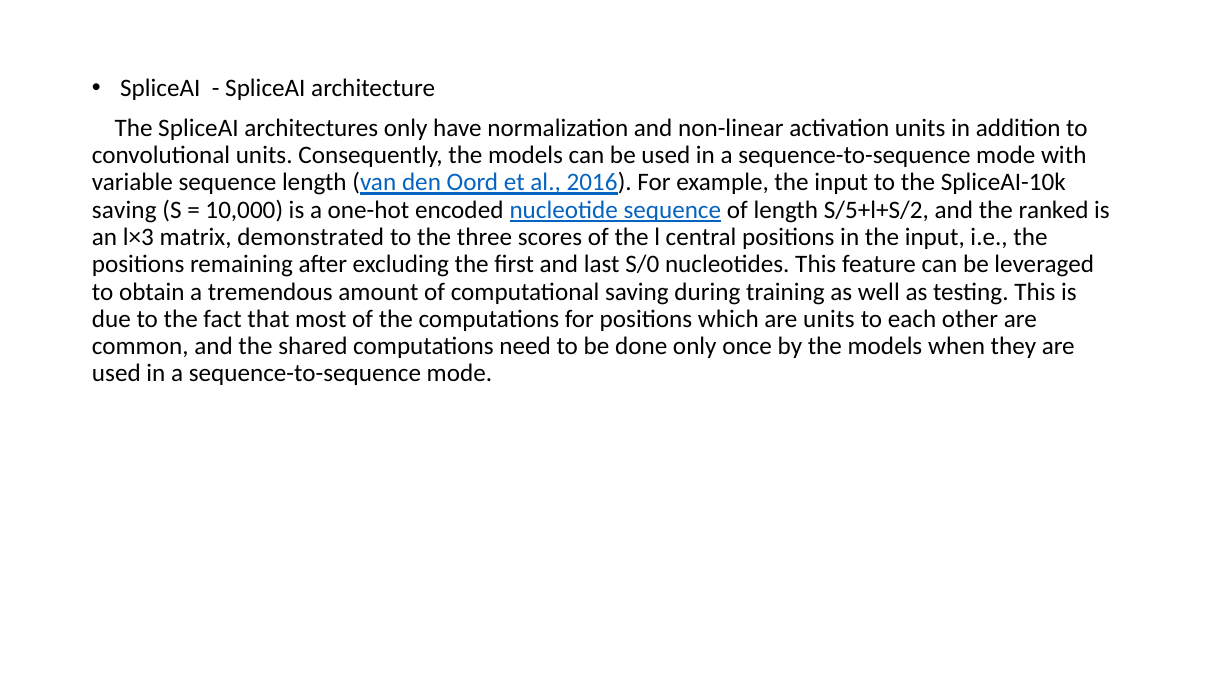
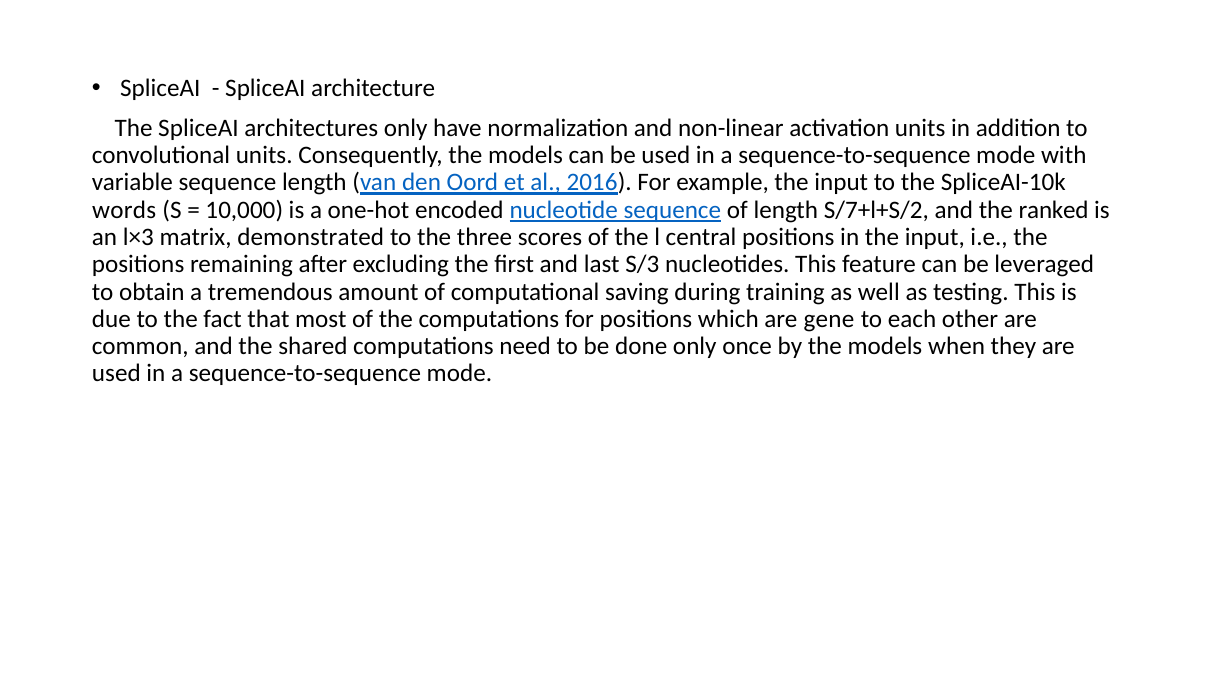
saving: saving -> words (124, 210)
S/5+l+S/2: S/5+l+S/2 -> S/7+l+S/2 (876, 210)
S/0: S/0 -> S/3 (642, 265)
are units: units -> gene (829, 319)
